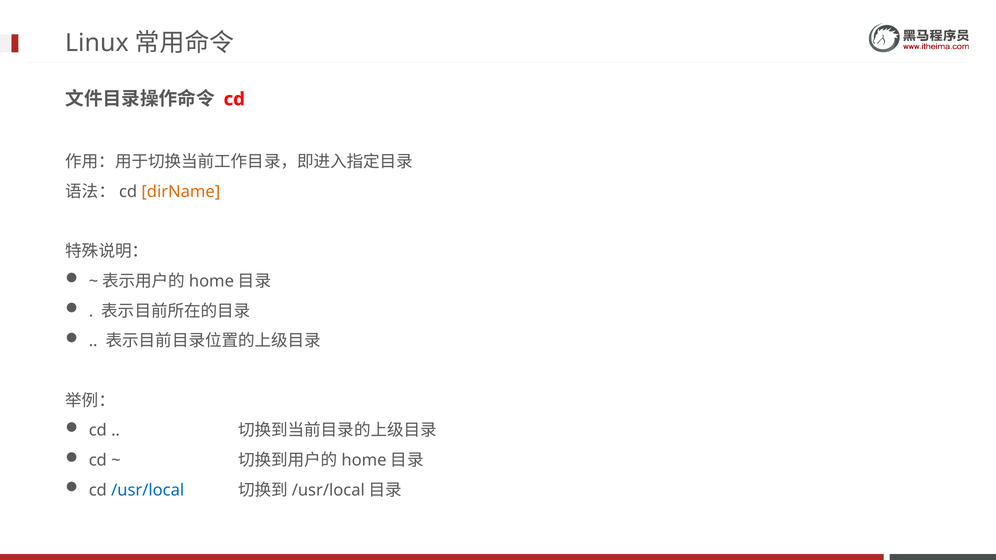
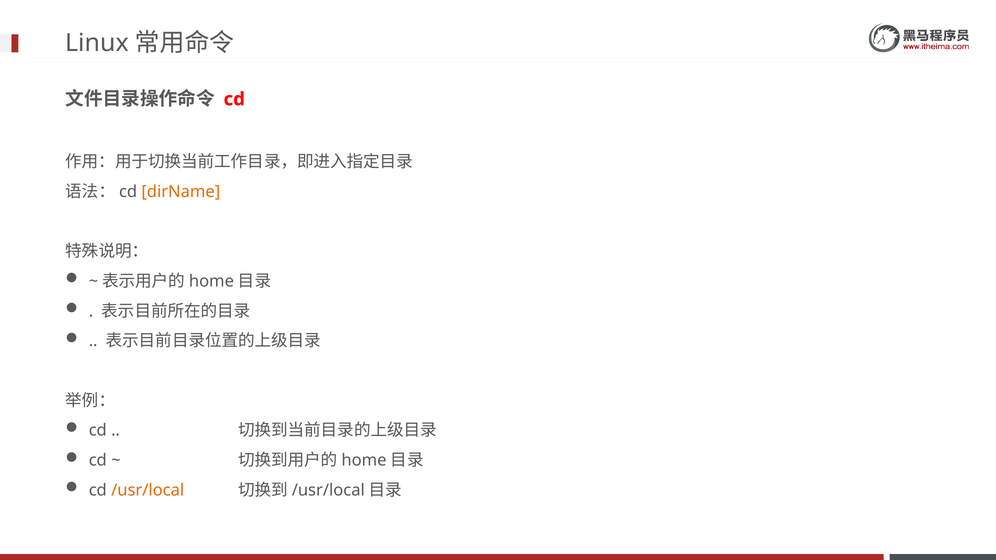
/usr/local colour: blue -> orange (148, 490)
